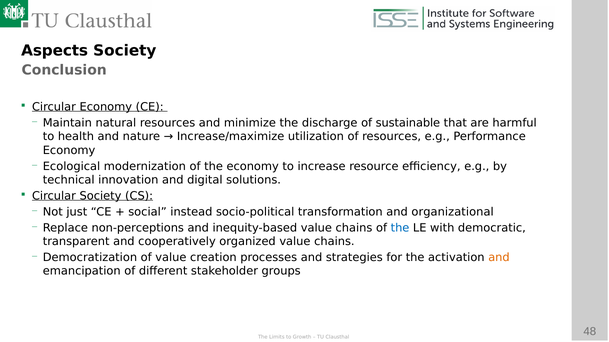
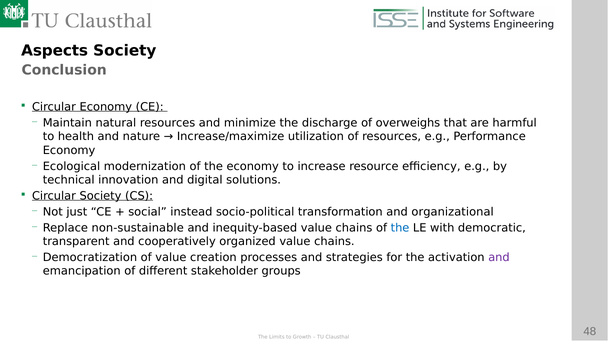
sustainable: sustainable -> overweighs (408, 123)
non-perceptions: non-perceptions -> non-sustainable (138, 228)
and colour: orange -> purple (499, 258)
